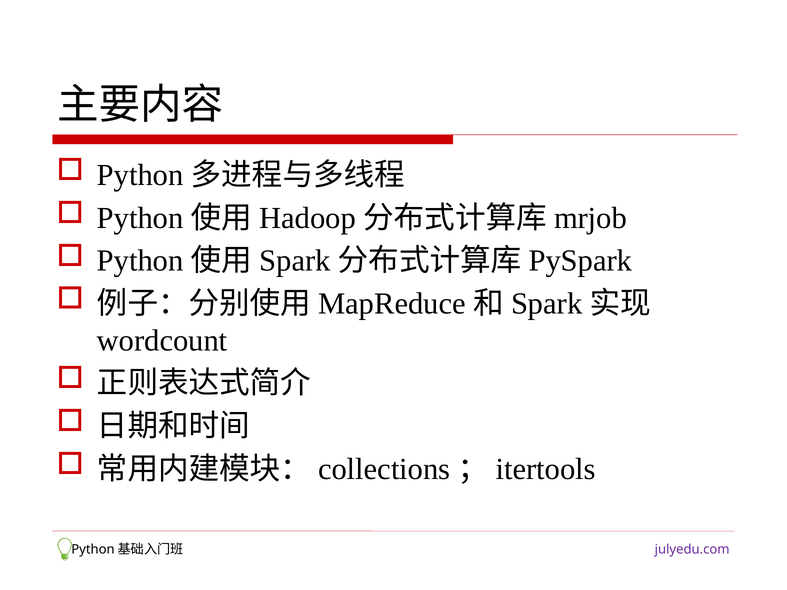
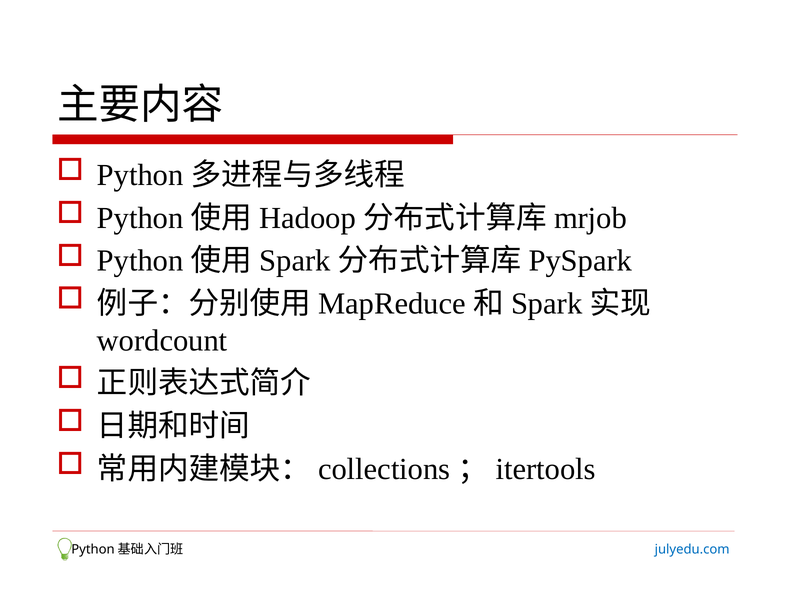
julyedu.com colour: purple -> blue (692, 550)
